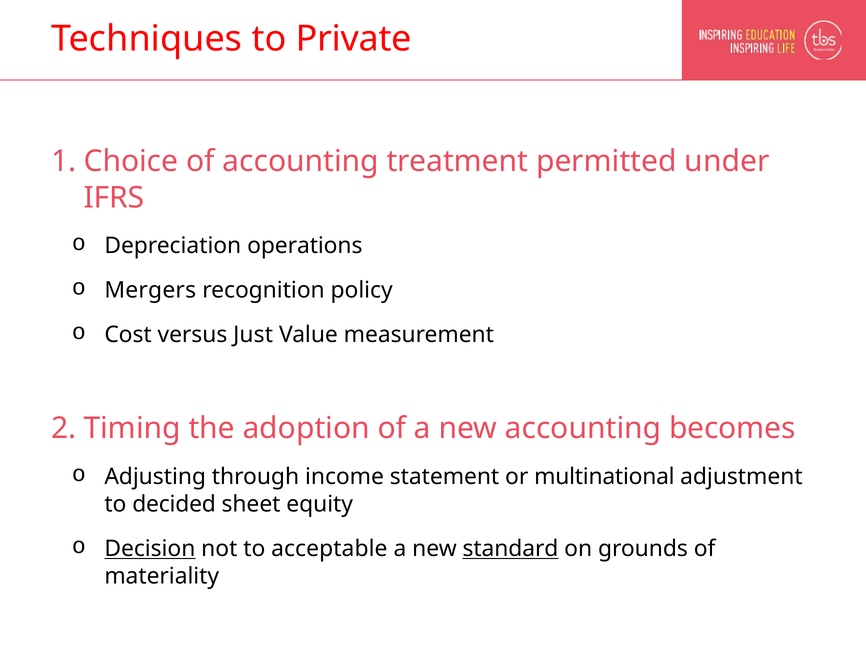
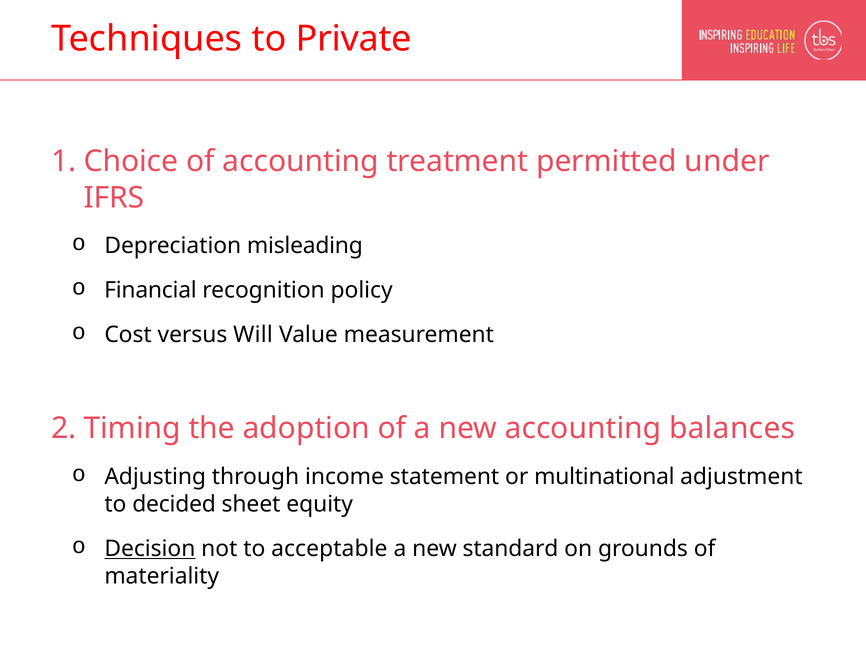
operations: operations -> misleading (305, 246)
Mergers: Mergers -> Financial (150, 291)
Just: Just -> Will (253, 335)
becomes: becomes -> balances (732, 429)
standard underline: present -> none (510, 549)
